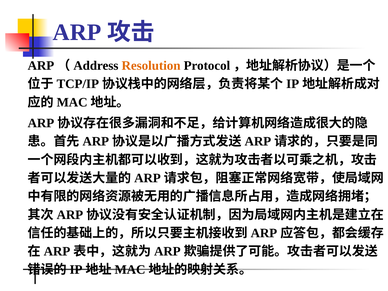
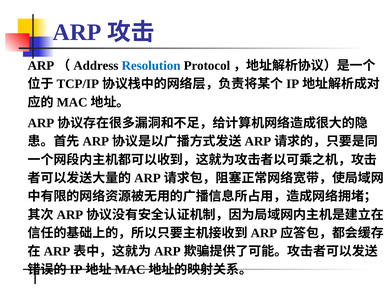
Resolution colour: orange -> blue (151, 66)
